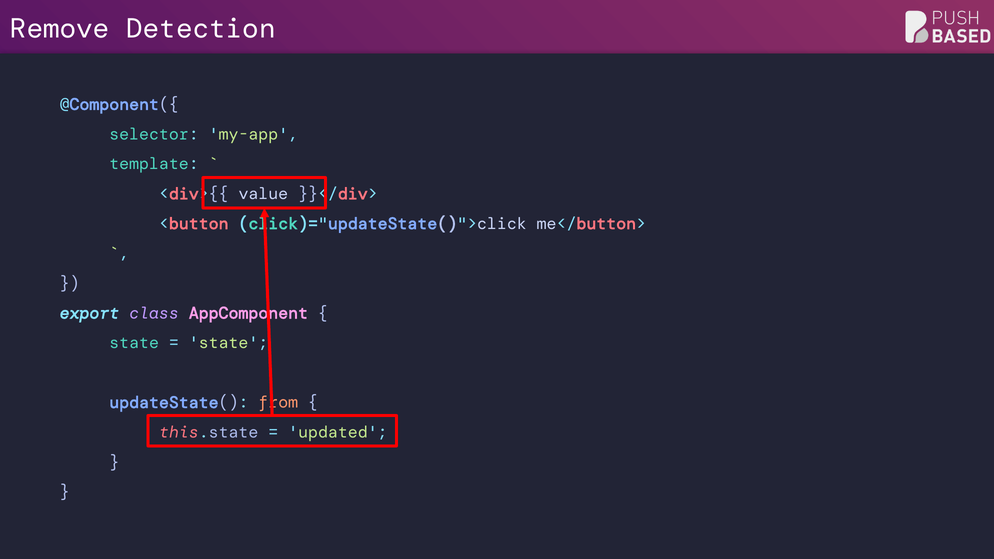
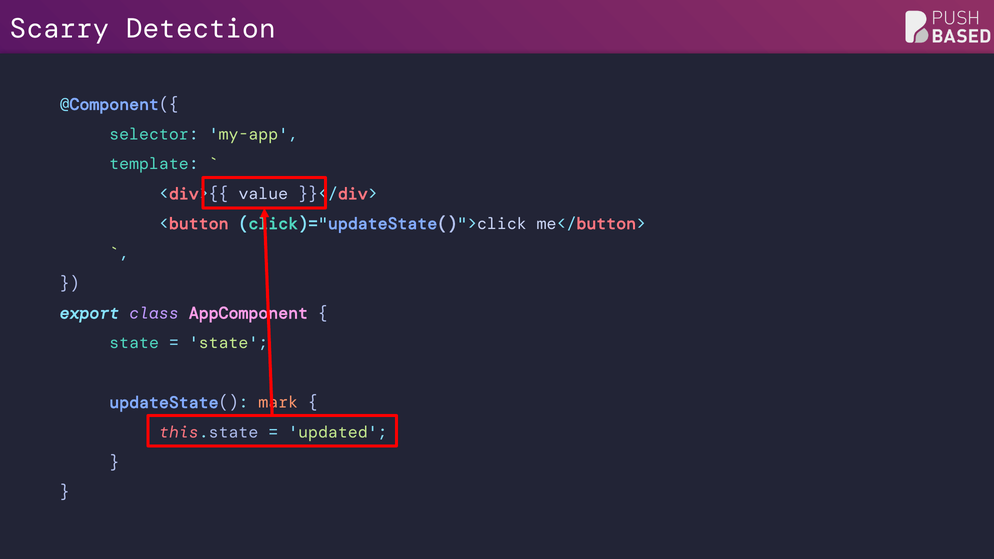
Remove: Remove -> Scarry (60, 28)
from: from -> mark (278, 403)
